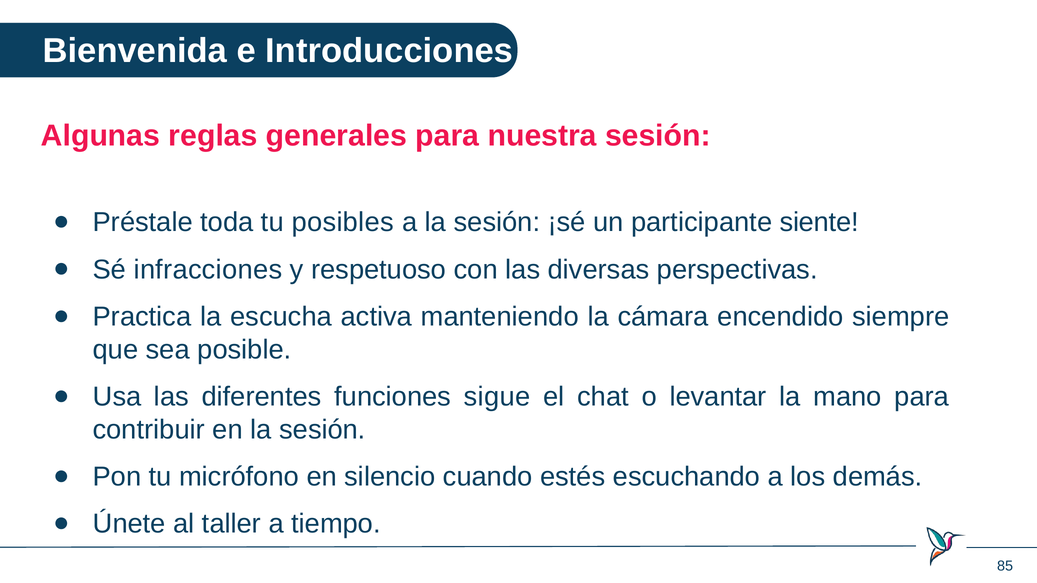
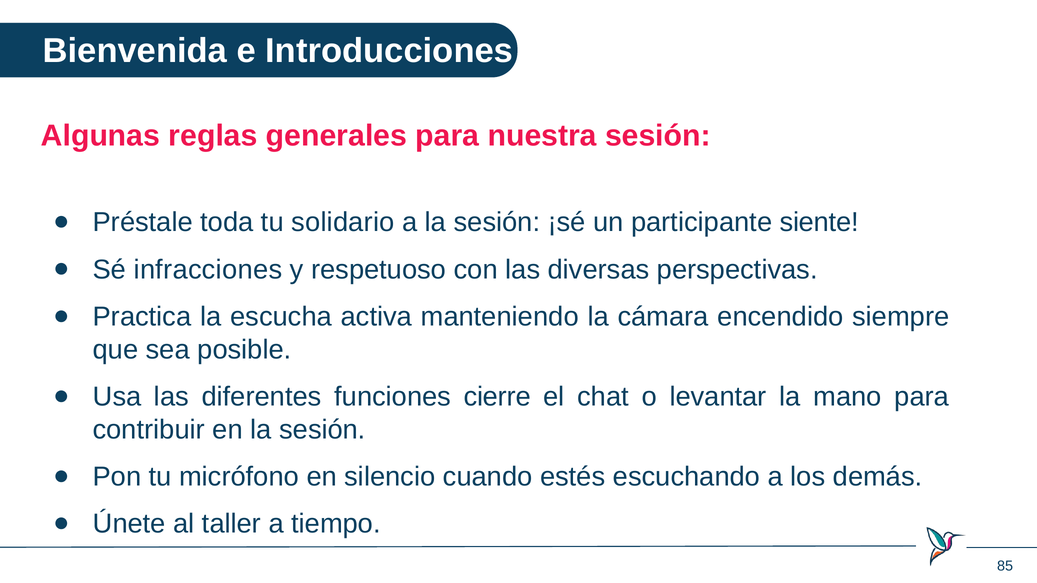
posibles: posibles -> solidario (343, 222)
sigue: sigue -> cierre (497, 397)
